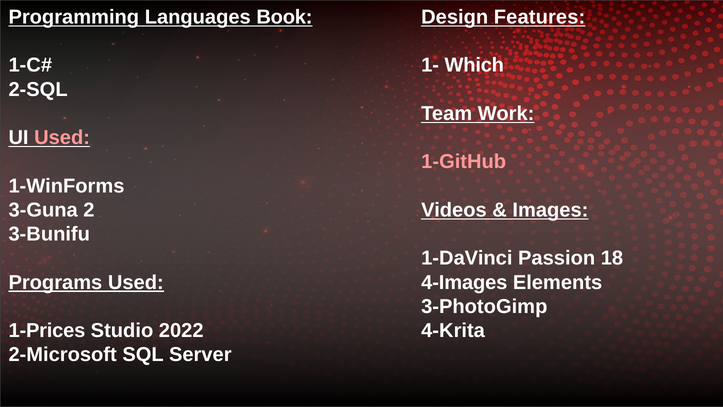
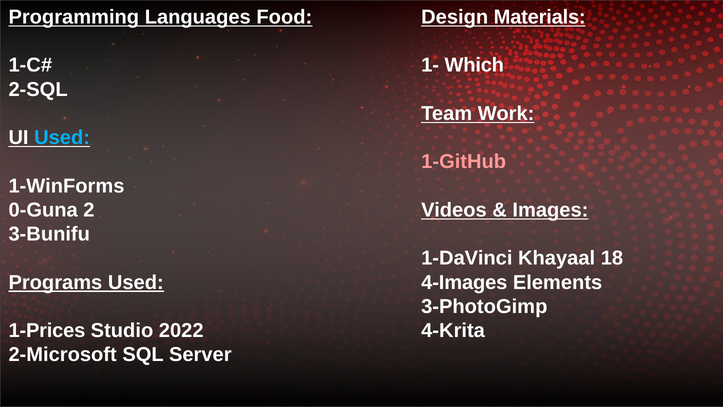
Features: Features -> Materials (540, 17)
Book: Book -> Food (284, 17)
Used colour: pink -> light blue (62, 138)
3-Guna: 3-Guna -> 0-Guna (43, 210)
Passion: Passion -> Khayaal (557, 258)
